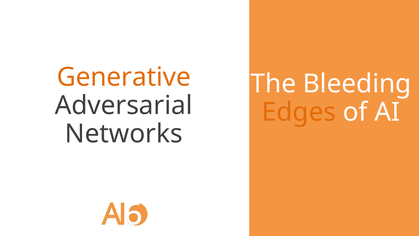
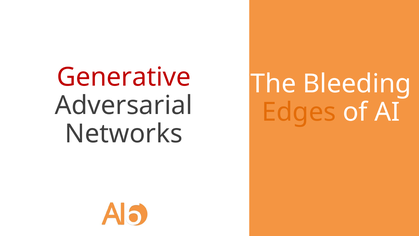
Generative colour: orange -> red (124, 77)
